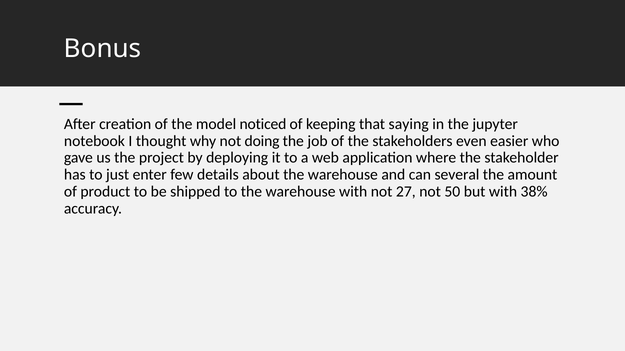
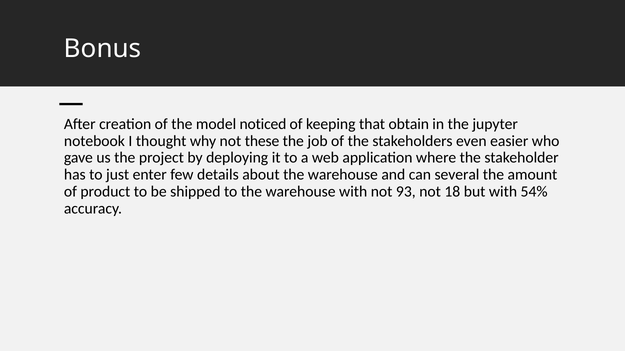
saying: saying -> obtain (409, 124)
doing: doing -> these (262, 141)
27: 27 -> 93 (406, 192)
50: 50 -> 18 (452, 192)
38%: 38% -> 54% (534, 192)
